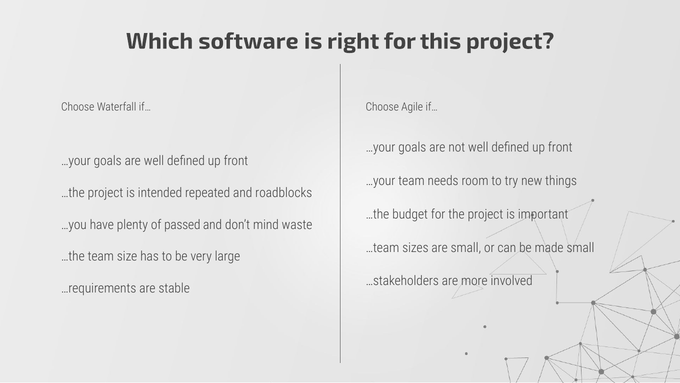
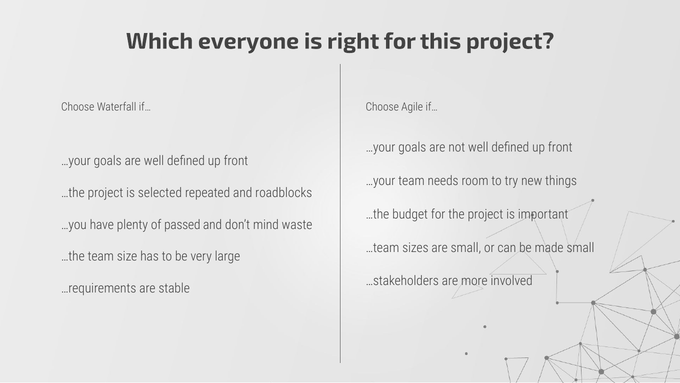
software: software -> everyone (249, 41)
intended: intended -> selected (160, 193)
